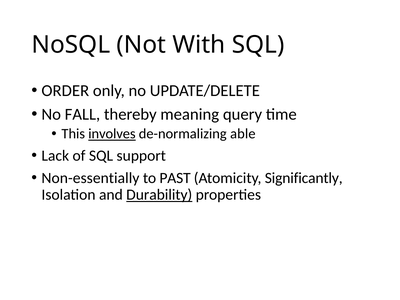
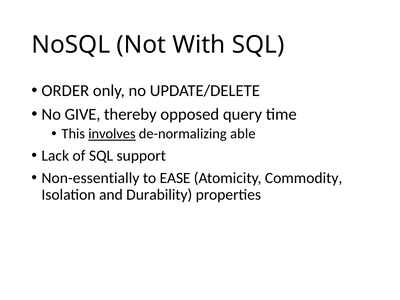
FALL: FALL -> GIVE (83, 114)
meaning: meaning -> opposed (190, 114)
PAST: PAST -> EASE (175, 178)
Significantly: Significantly -> Commodity (304, 178)
Durability underline: present -> none (159, 195)
